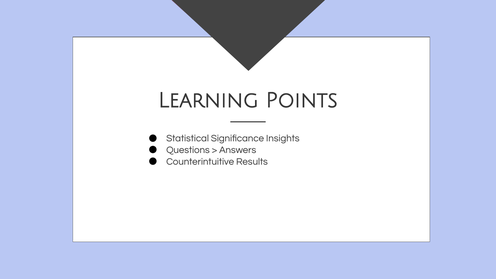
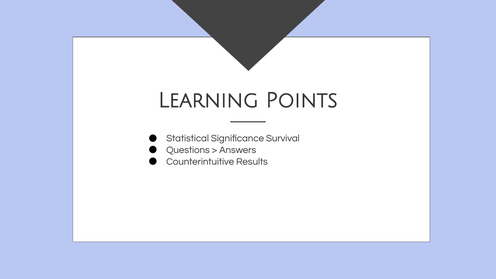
Insights: Insights -> Survival (283, 138)
